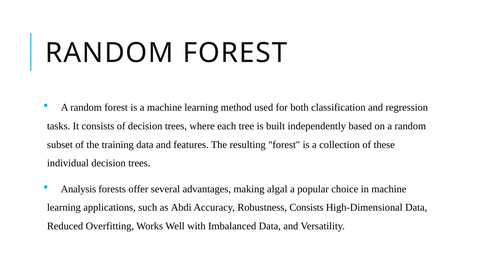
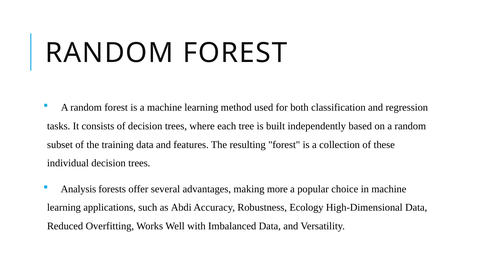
algal: algal -> more (277, 189)
Robustness Consists: Consists -> Ecology (306, 207)
